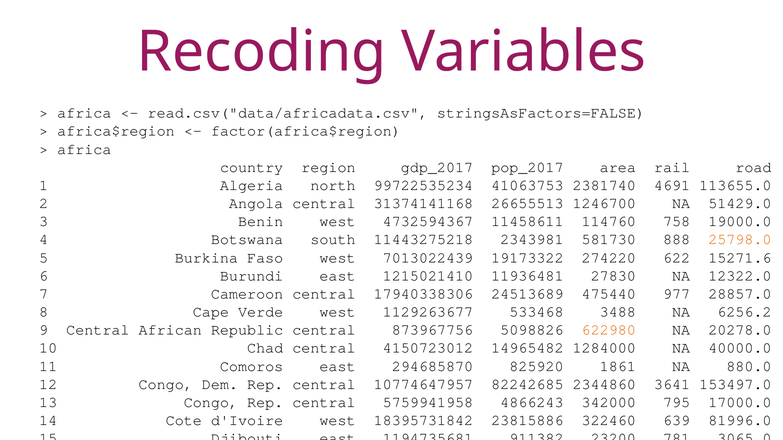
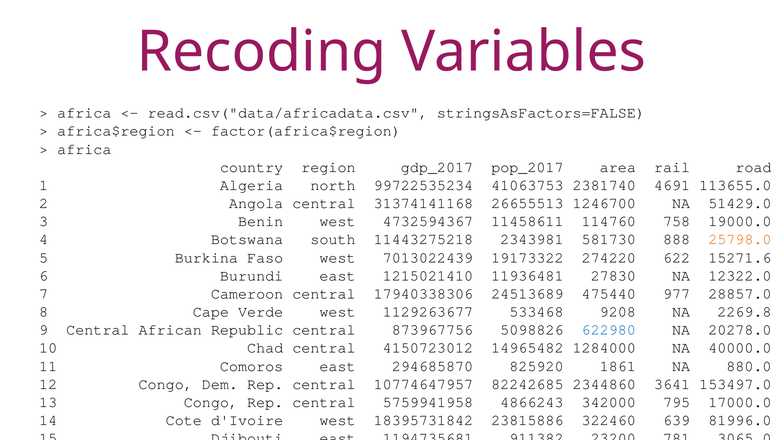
3488: 3488 -> 9208 (618, 312)
6256.2: 6256.2 -> 2269.8 (744, 312)
622980 colour: orange -> blue (609, 330)
